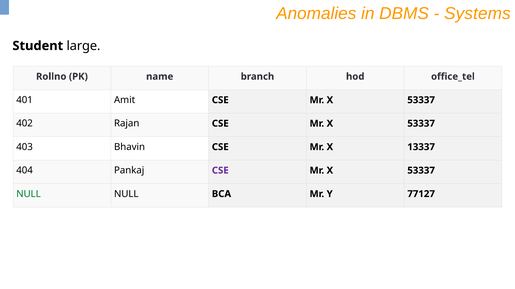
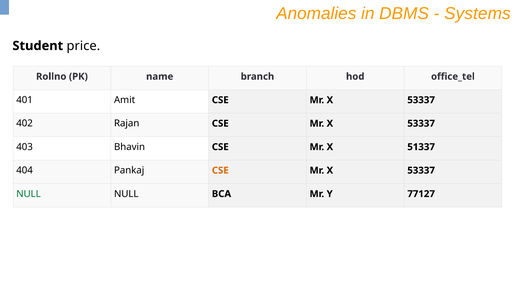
large: large -> price (83, 46)
13337: 13337 -> 51337 (421, 147)
CSE colour: purple -> orange (220, 171)
